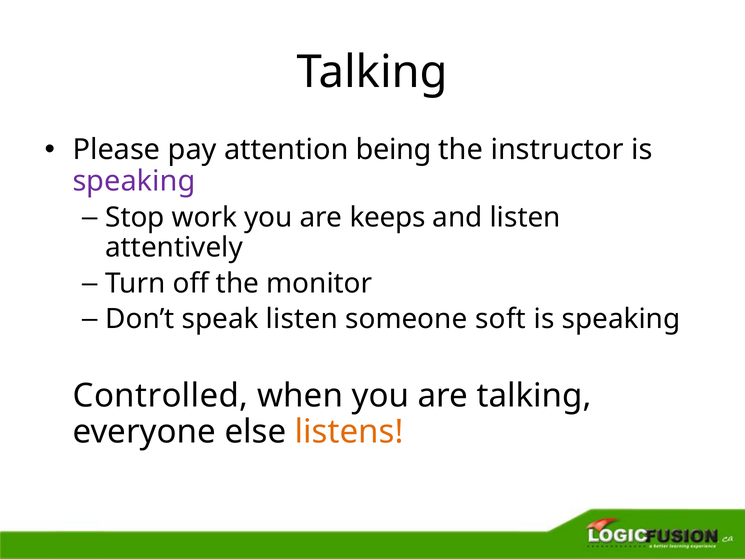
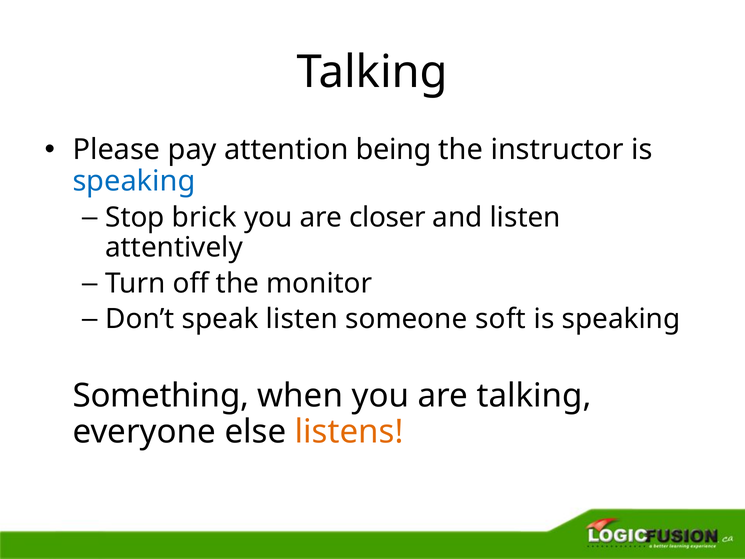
speaking colour: purple -> blue (134, 181)
work: work -> brick (204, 217)
keeps: keeps -> closer (387, 217)
Controlled: Controlled -> Something (161, 396)
